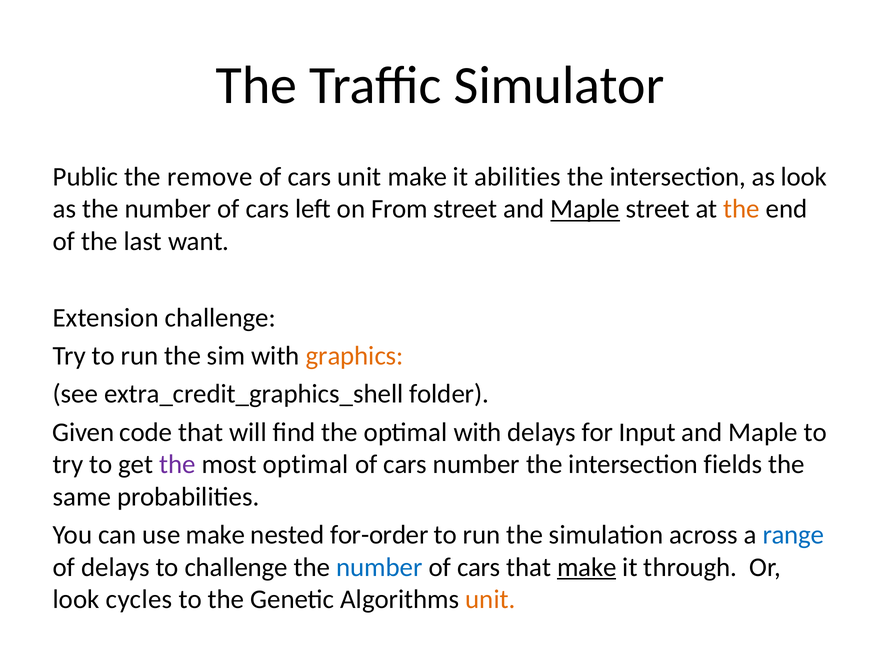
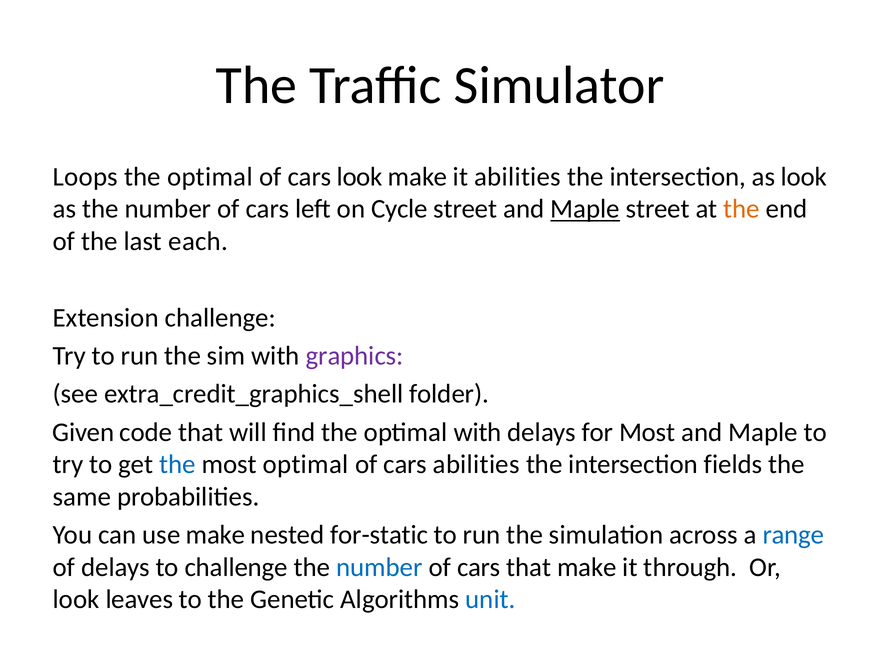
Public: Public -> Loops (85, 177)
remove: remove -> optimal (210, 177)
cars unit: unit -> look (360, 177)
From: From -> Cycle (399, 209)
want: want -> each (198, 241)
graphics colour: orange -> purple (355, 356)
for Input: Input -> Most (647, 432)
the colour: purple -> blue (177, 464)
cars number: number -> abilities (476, 464)
for-order: for-order -> for-static (379, 535)
make underline: present -> none (587, 567)
cycles: cycles -> leaves (139, 599)
unit colour: orange -> blue (490, 599)
